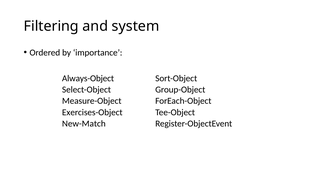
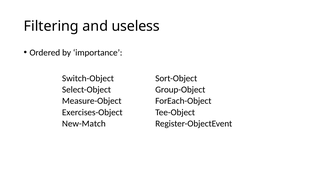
system: system -> useless (136, 26)
Always-Object: Always-Object -> Switch-Object (88, 78)
